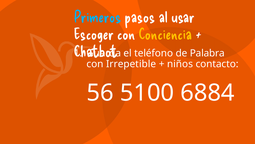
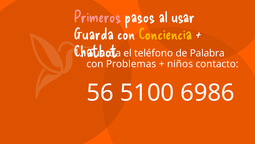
Primeros colour: light blue -> pink (98, 17)
Escoger: Escoger -> Guarda (94, 34)
Irrepetible: Irrepetible -> Problemas (131, 64)
6884: 6884 -> 6986 (207, 93)
